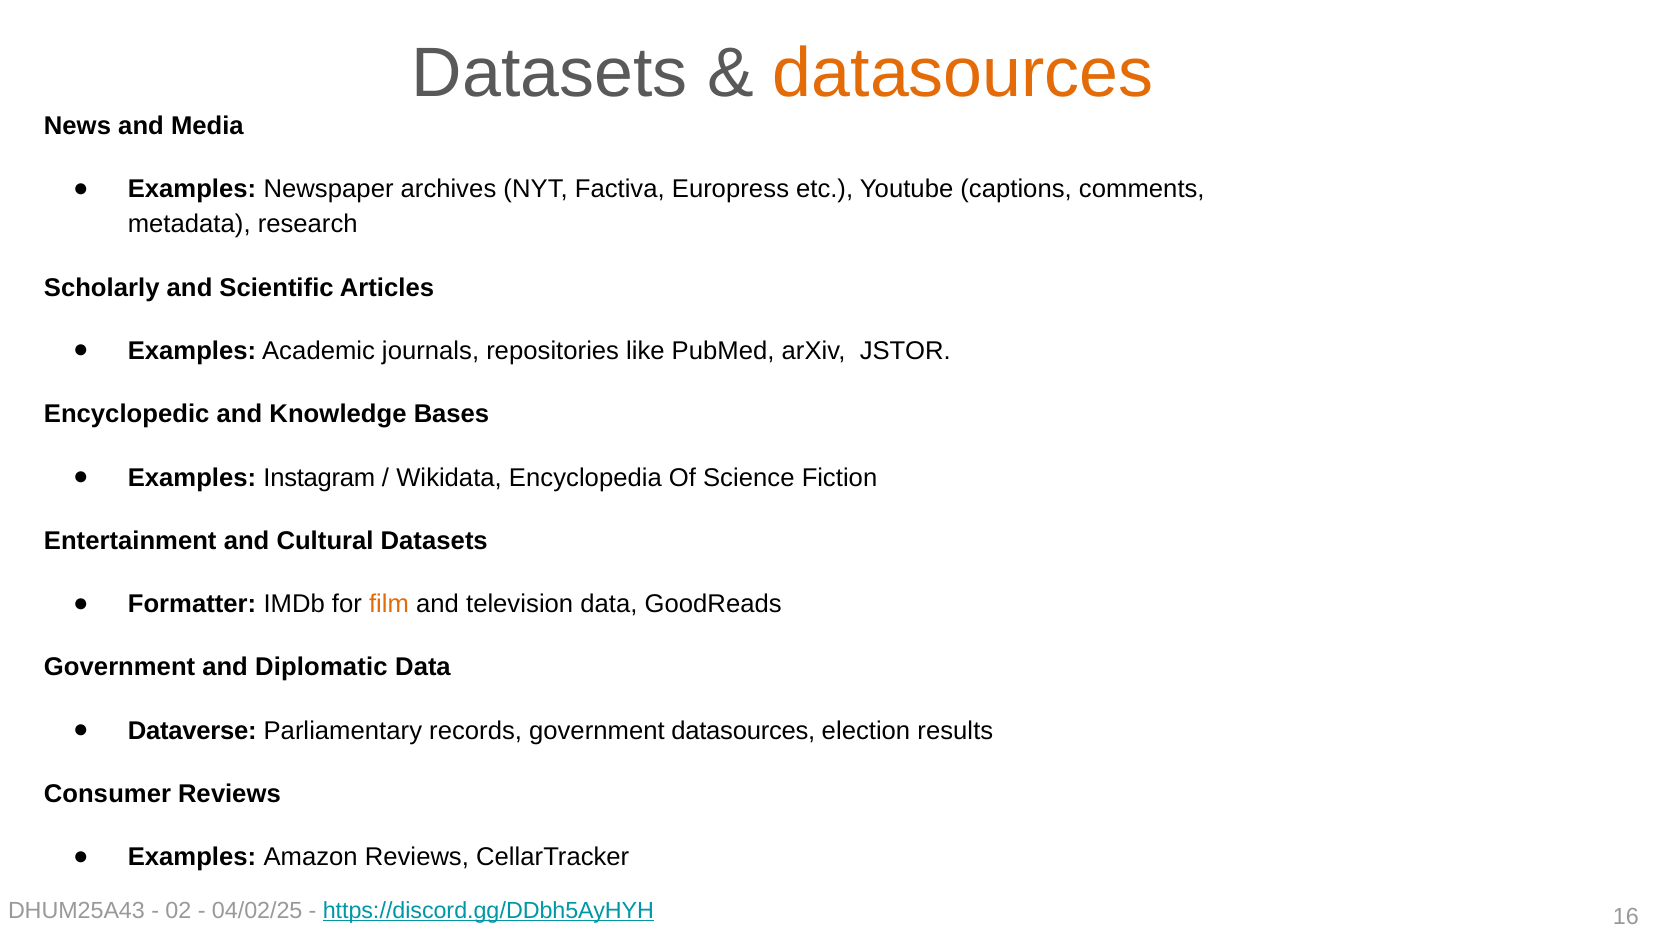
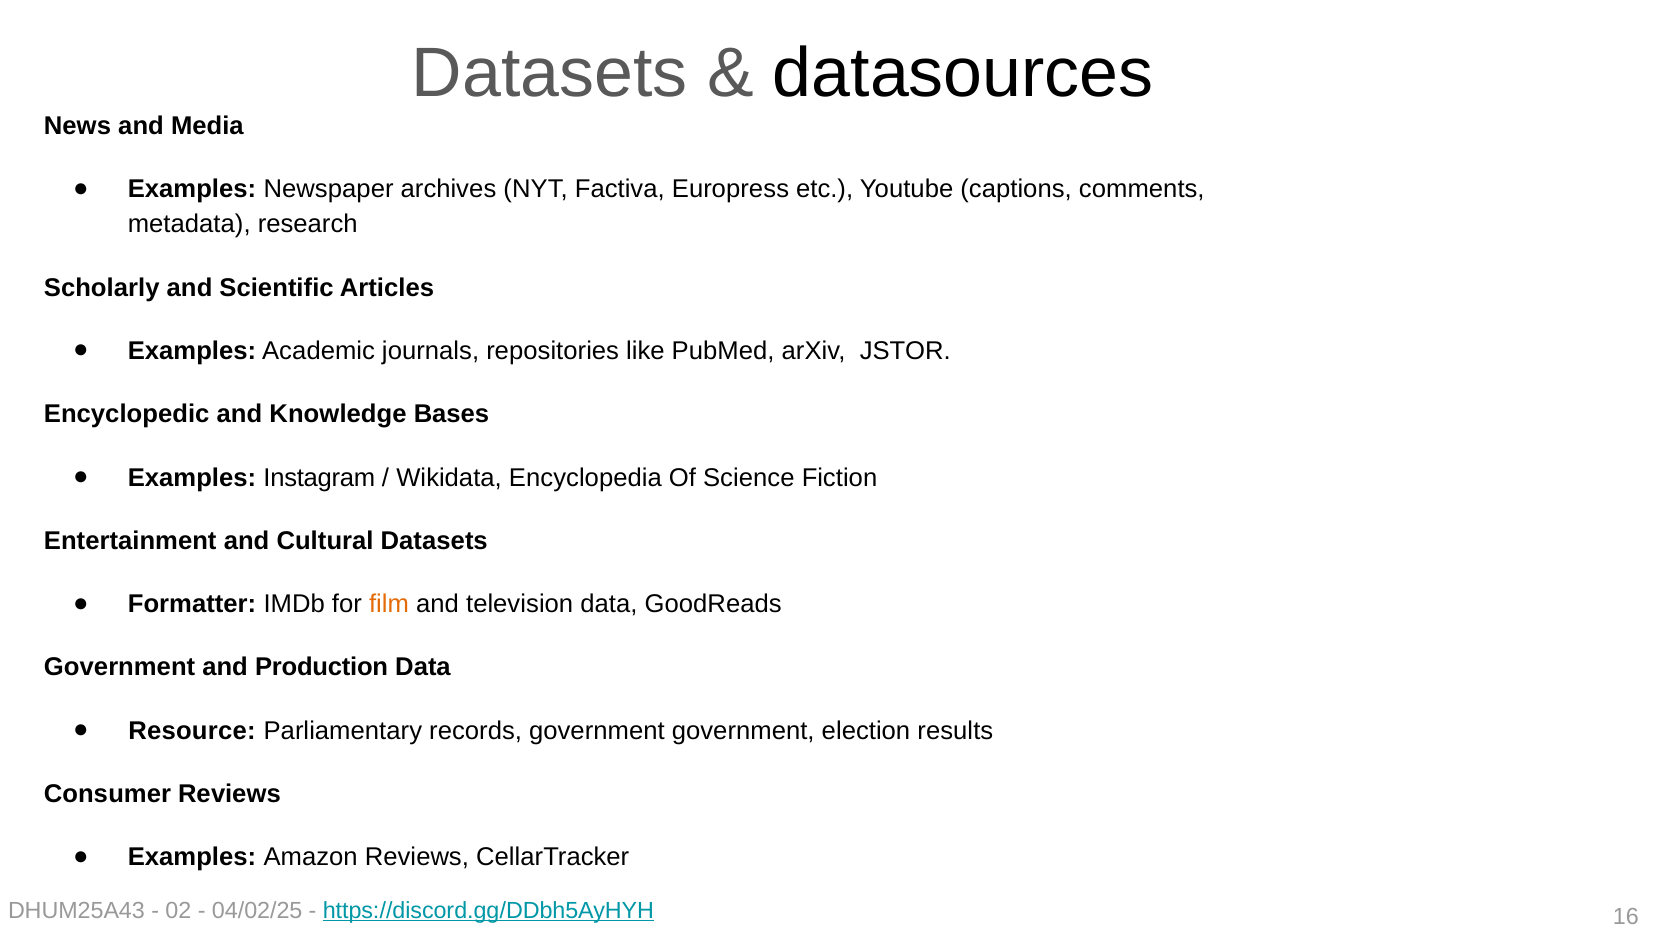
datasources colour: orange -> black (963, 74)
Diplomatic: Diplomatic -> Production (322, 667)
Dataverse: Dataverse -> Resource (192, 731)
government datasources: datasources -> government (743, 731)
